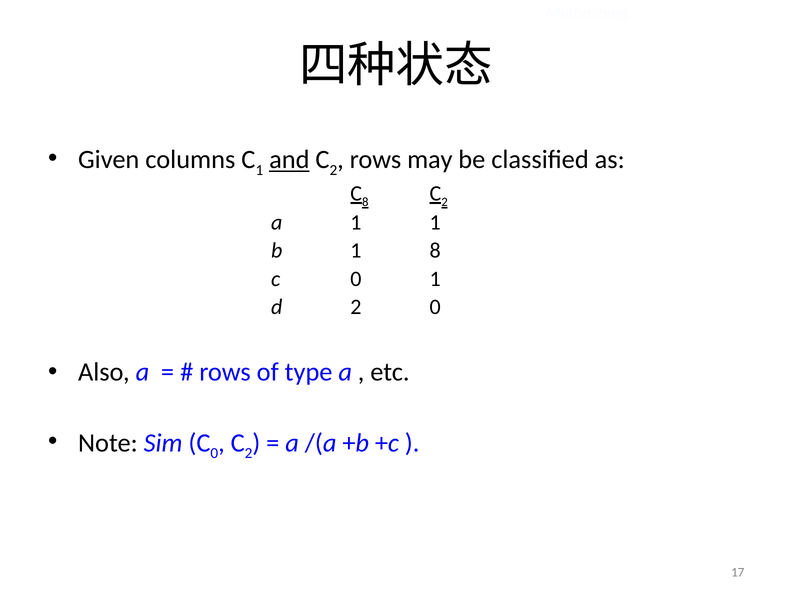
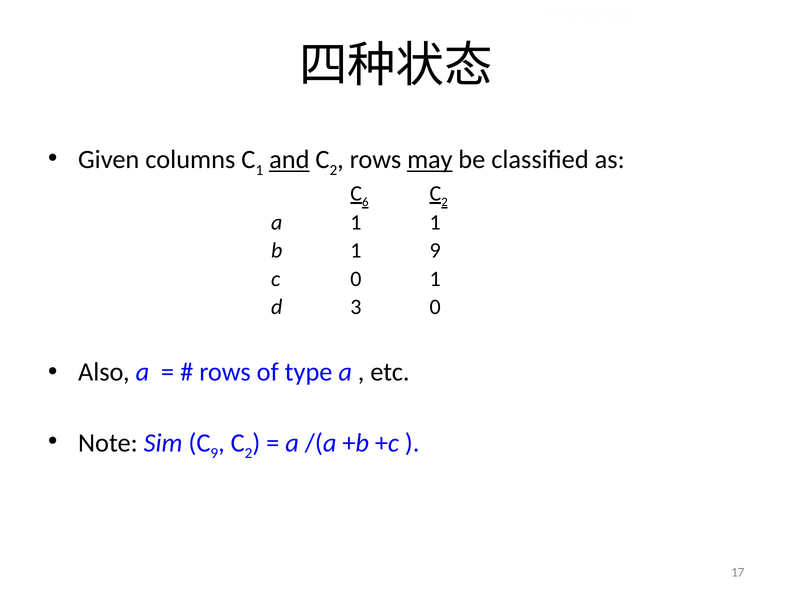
may underline: none -> present (430, 160)
C 8: 8 -> 6 (365, 202)
1 8: 8 -> 9 (435, 251)
d 2: 2 -> 3 (356, 307)
Sim C 0: 0 -> 9 (214, 453)
